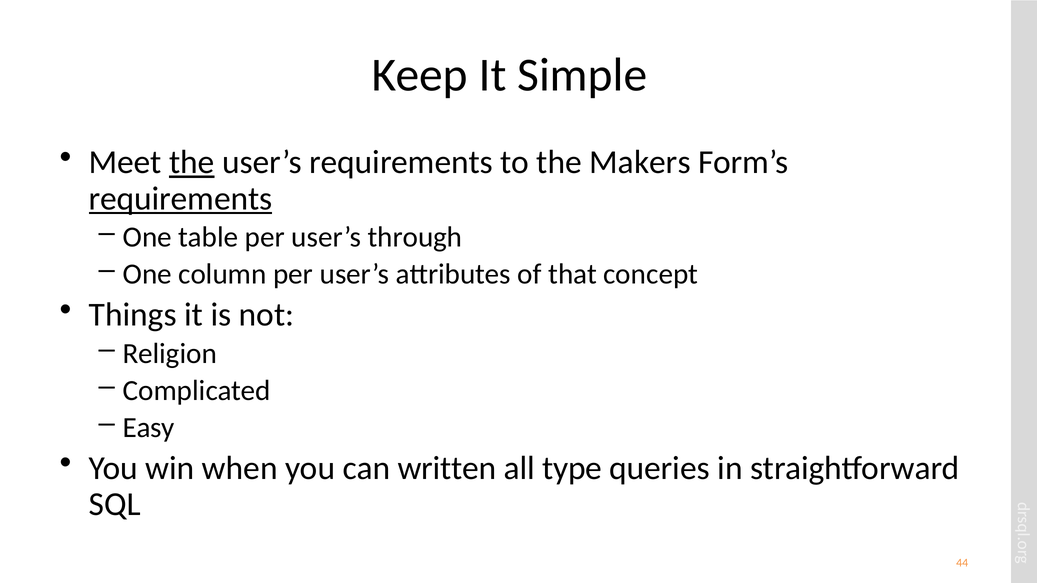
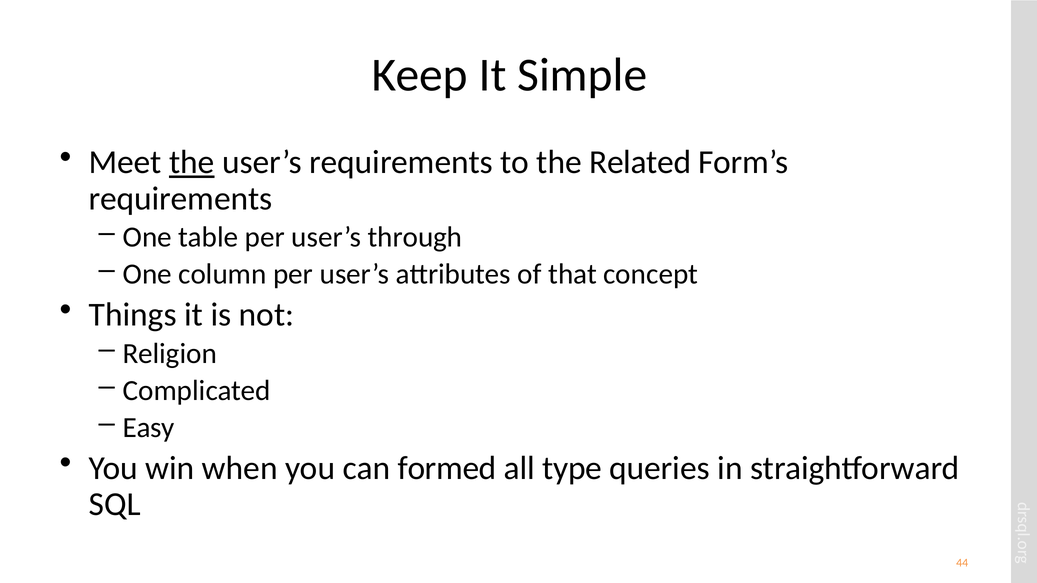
Makers: Makers -> Related (640, 162)
requirements underline: present -> none (181, 199)
written: written -> formed (447, 468)
